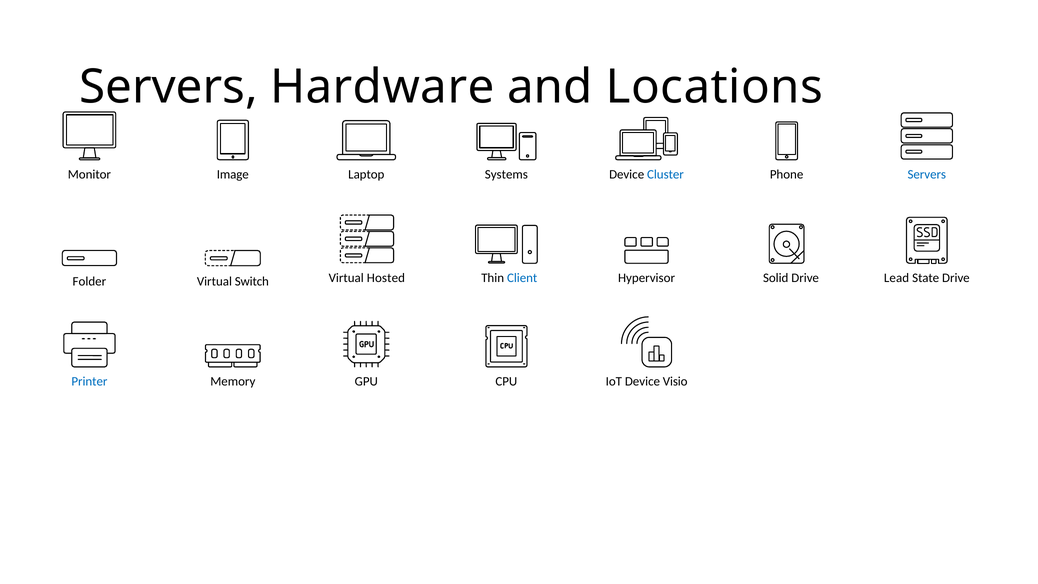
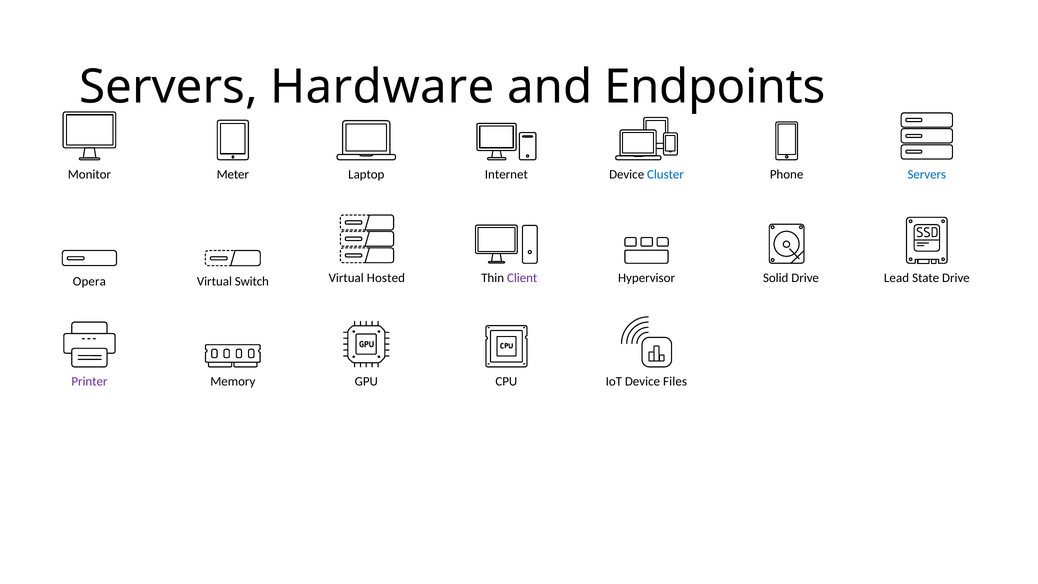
Locations: Locations -> Endpoints (715, 87)
Image: Image -> Meter (233, 174)
Systems: Systems -> Internet (506, 174)
Folder: Folder -> Opera (89, 281)
Client colour: blue -> purple (522, 278)
Printer colour: blue -> purple (89, 381)
Visio: Visio -> Files (675, 381)
